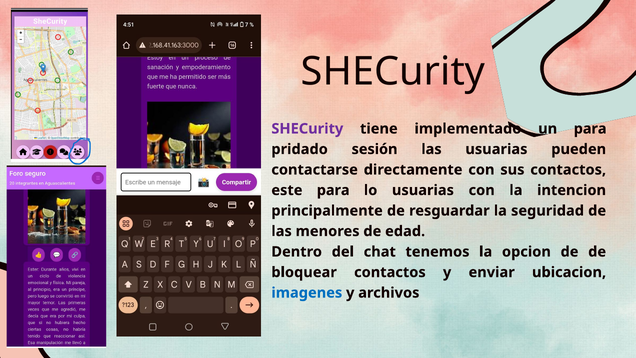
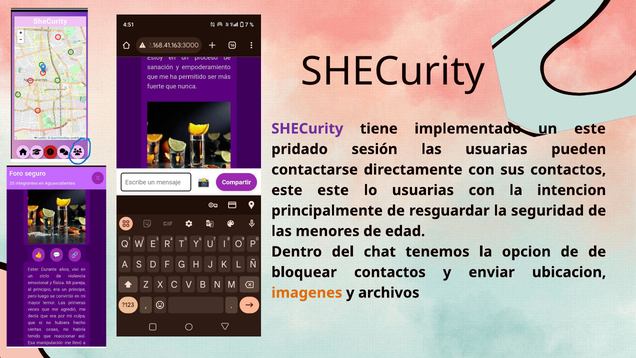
un para: para -> este (590, 129)
este para: para -> este (333, 190)
imagenes colour: blue -> orange (307, 293)
